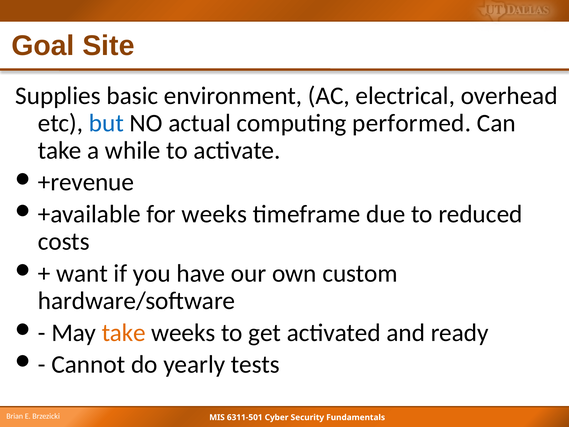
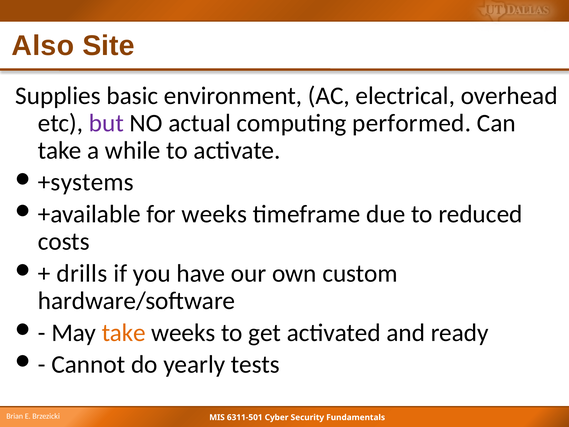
Goal: Goal -> Also (43, 46)
but colour: blue -> purple (106, 123)
+revenue: +revenue -> +systems (86, 182)
want: want -> drills (82, 273)
